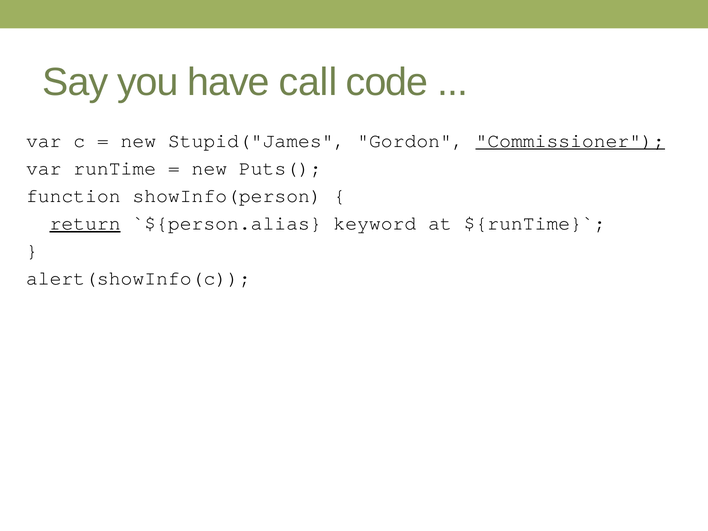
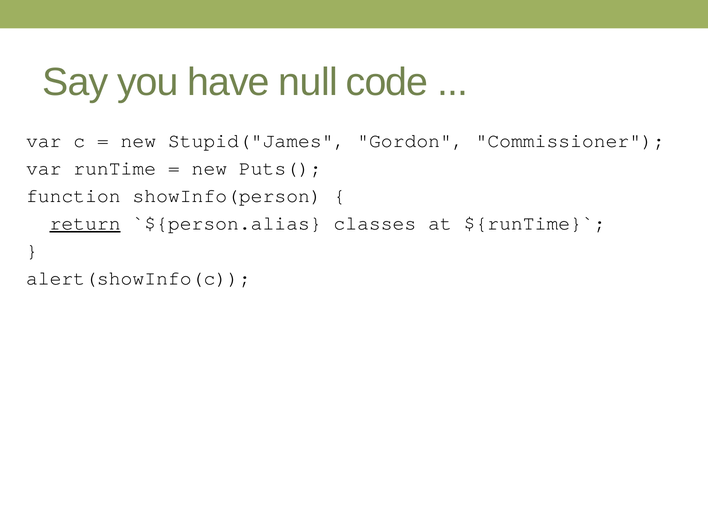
call: call -> null (308, 82)
Commissioner underline: present -> none (570, 141)
keyword: keyword -> classes (375, 223)
